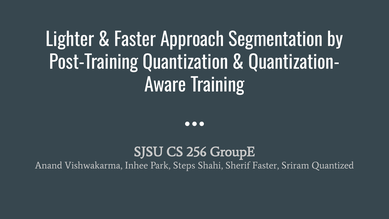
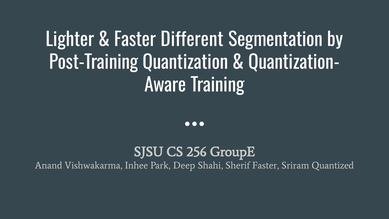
Approach: Approach -> Different (192, 40)
Steps: Steps -> Deep (184, 165)
